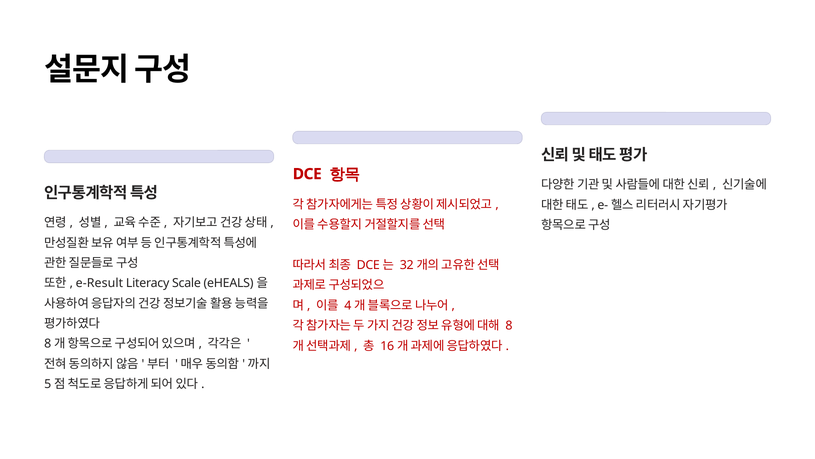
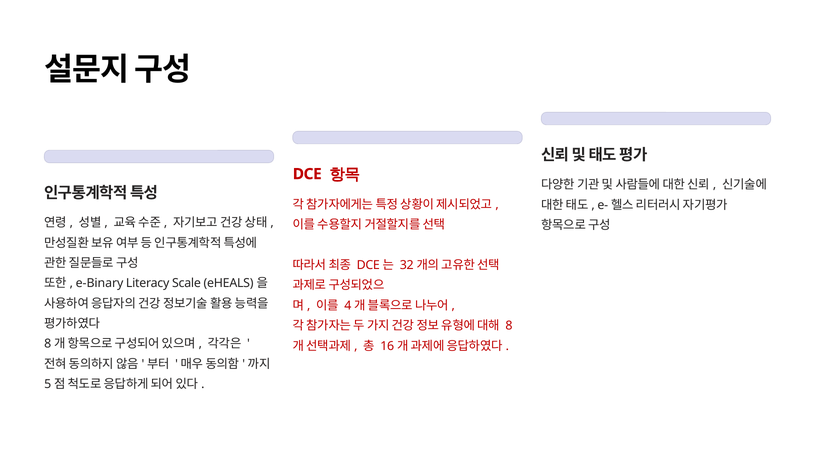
e-Result: e-Result -> e-Binary (100, 283)
